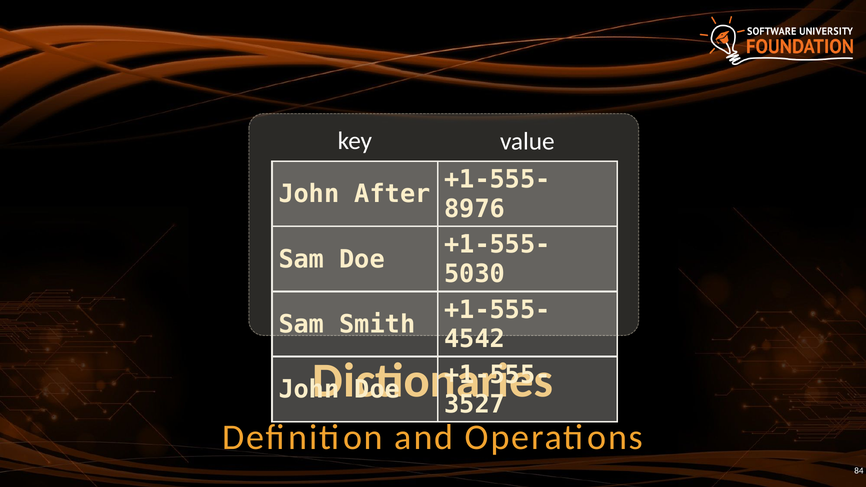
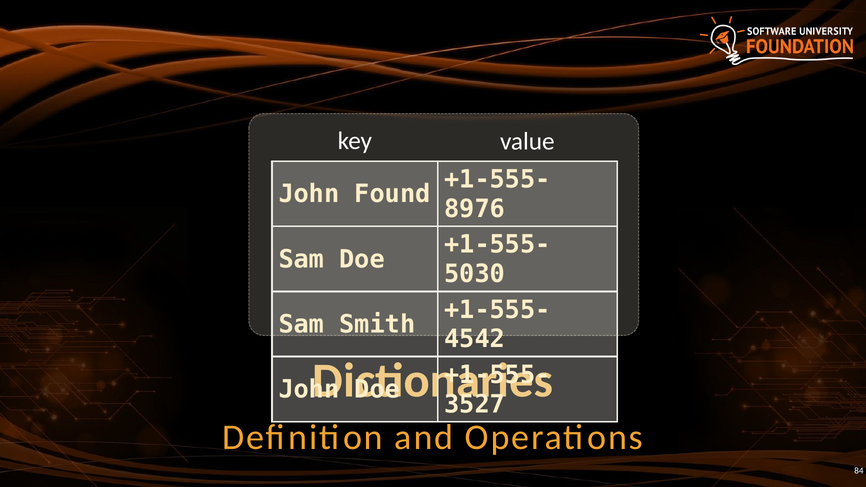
After: After -> Found (392, 194)
